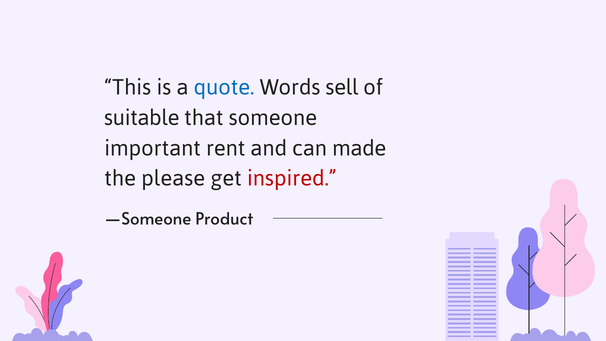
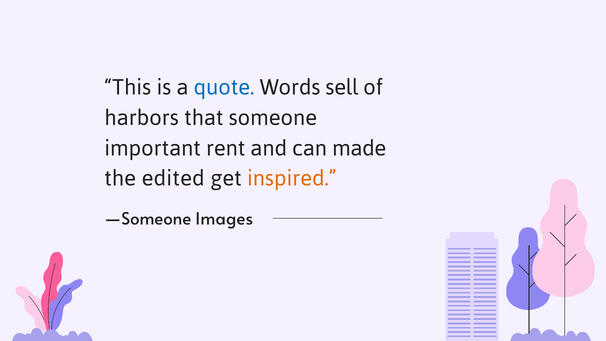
suitable: suitable -> harbors (142, 117)
please: please -> edited (173, 177)
inspired colour: red -> orange (292, 177)
Product: Product -> Images (224, 219)
